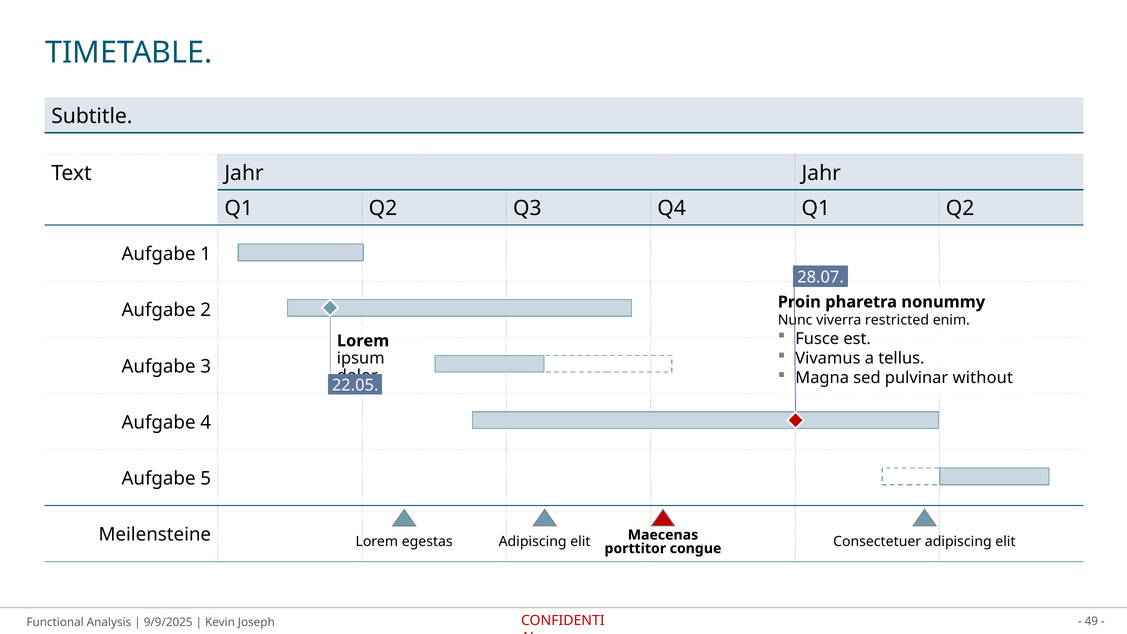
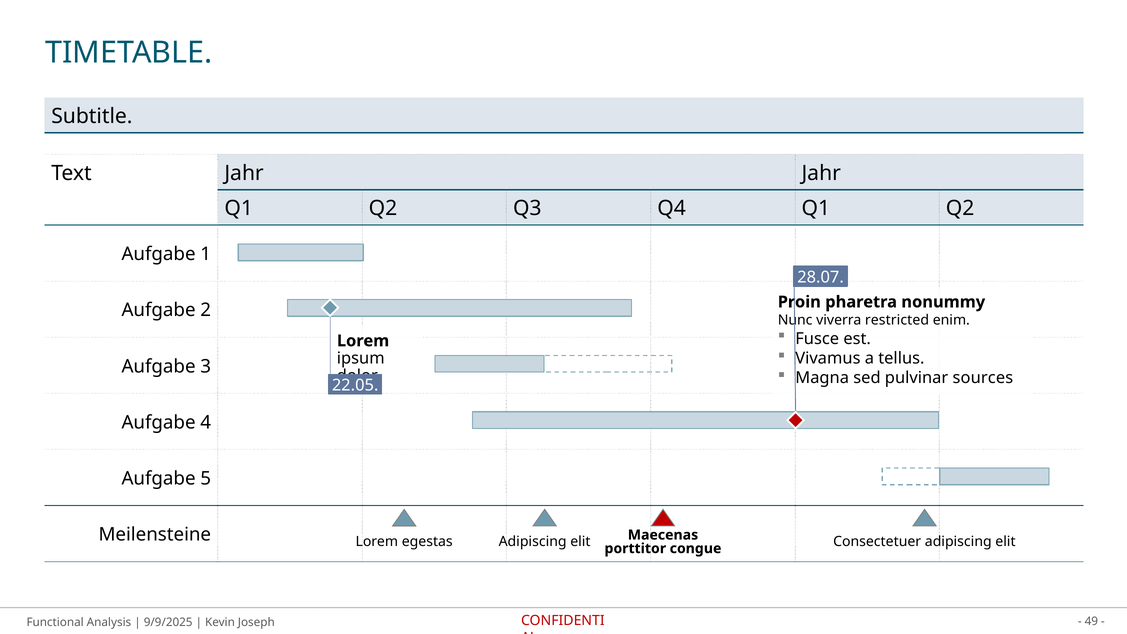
without: without -> sources (983, 378)
